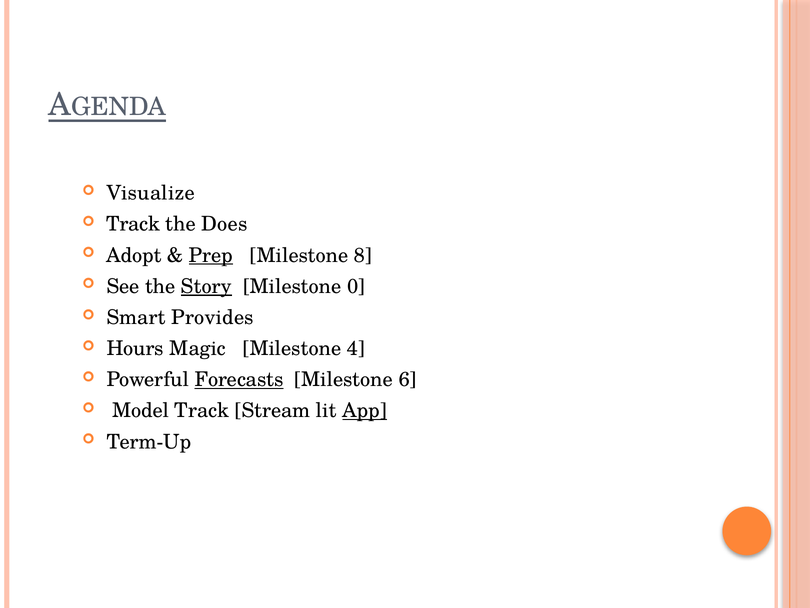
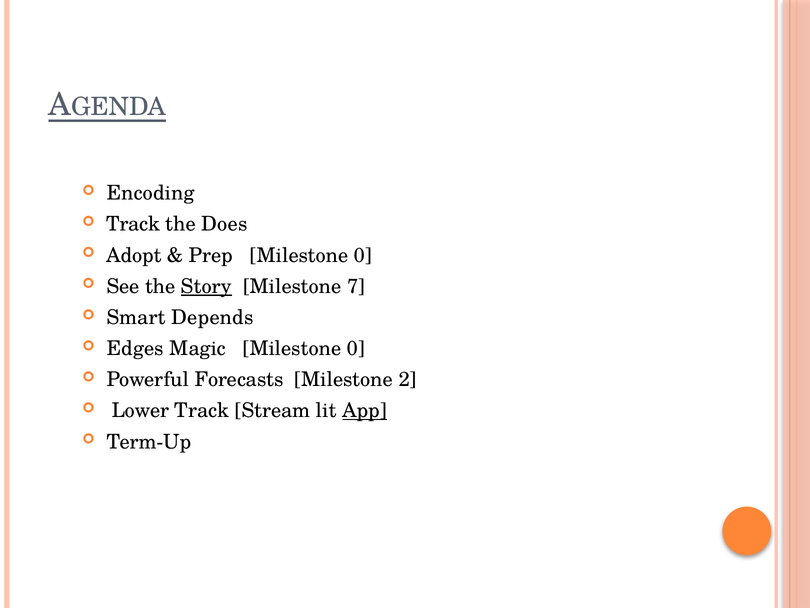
Visualize: Visualize -> Encoding (151, 193)
Prep underline: present -> none (211, 255)
8: 8 -> 0 (363, 255)
0: 0 -> 7 (356, 286)
Provides: Provides -> Depends (213, 317)
Hours: Hours -> Edges (135, 348)
Magic Milestone 4: 4 -> 0 (356, 348)
Forecasts underline: present -> none (239, 379)
6: 6 -> 2 (408, 379)
Model: Model -> Lower (141, 410)
